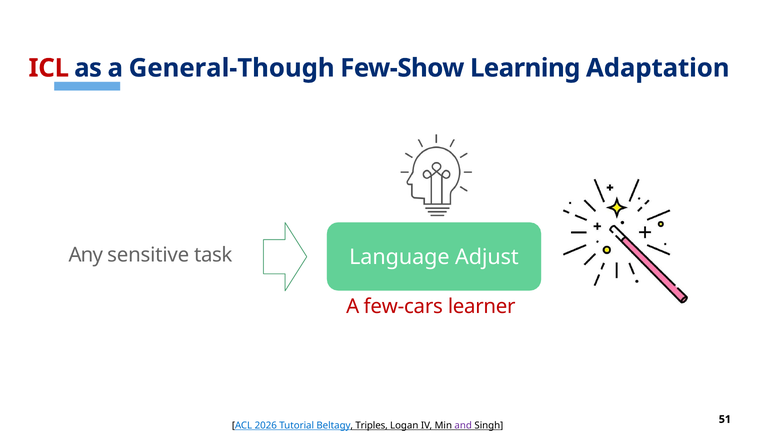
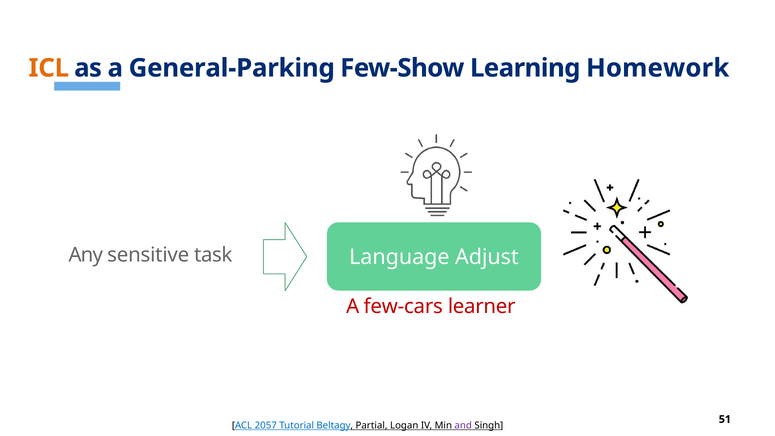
ICL colour: red -> orange (49, 68)
General-Though: General-Though -> General-Parking (232, 68)
Adaptation: Adaptation -> Homework (658, 68)
2026: 2026 -> 2057 (266, 425)
Triples: Triples -> Partial (372, 425)
